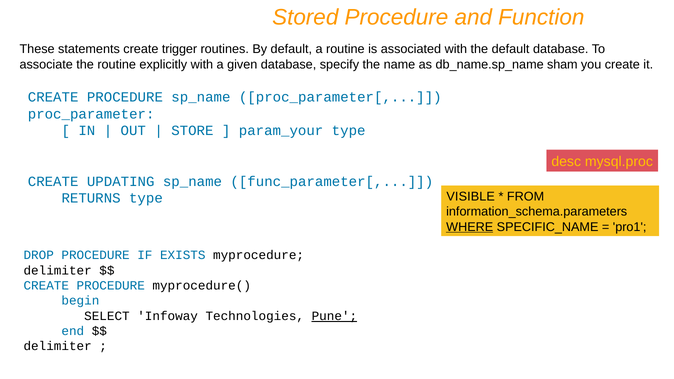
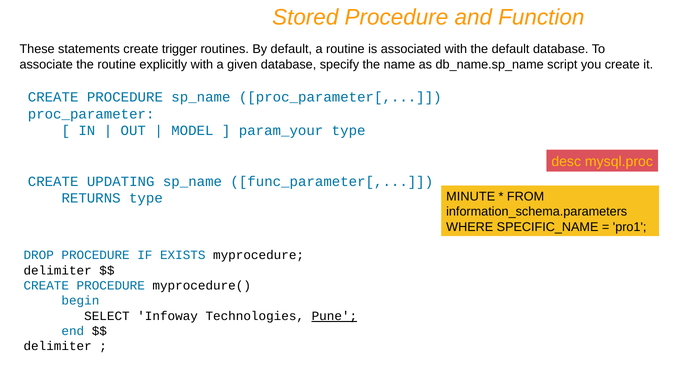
sham: sham -> script (562, 64)
STORE: STORE -> MODEL (192, 131)
VISIBLE: VISIBLE -> MINUTE (471, 197)
WHERE underline: present -> none (470, 227)
